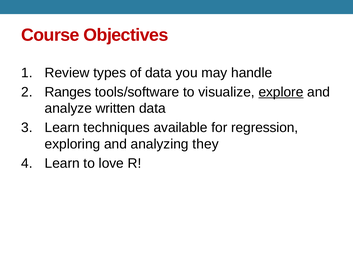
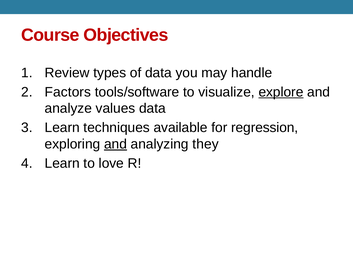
Ranges: Ranges -> Factors (68, 92)
written: written -> values (115, 108)
and underline: none -> present (116, 144)
